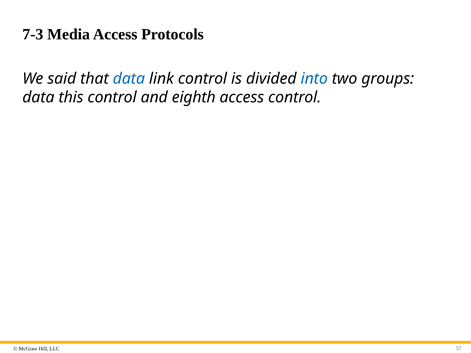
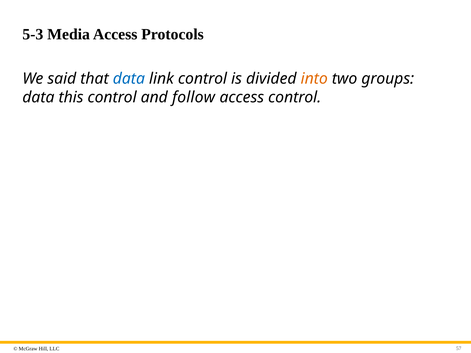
7-3: 7-3 -> 5-3 (33, 34)
into colour: blue -> orange (314, 79)
eighth: eighth -> follow (194, 97)
